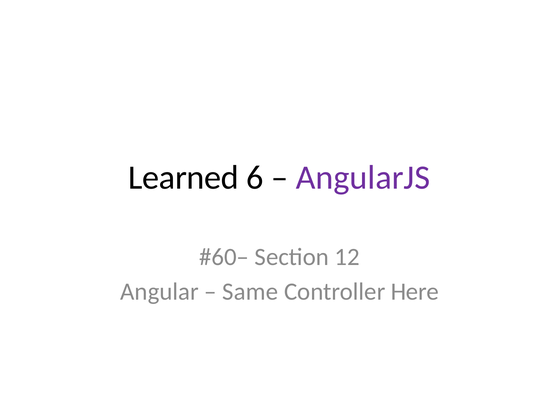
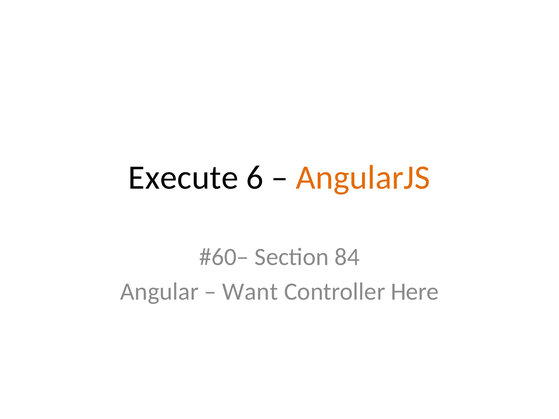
Learned: Learned -> Execute (183, 178)
AngularJS colour: purple -> orange (363, 178)
12: 12 -> 84 (347, 257)
Same: Same -> Want (250, 292)
